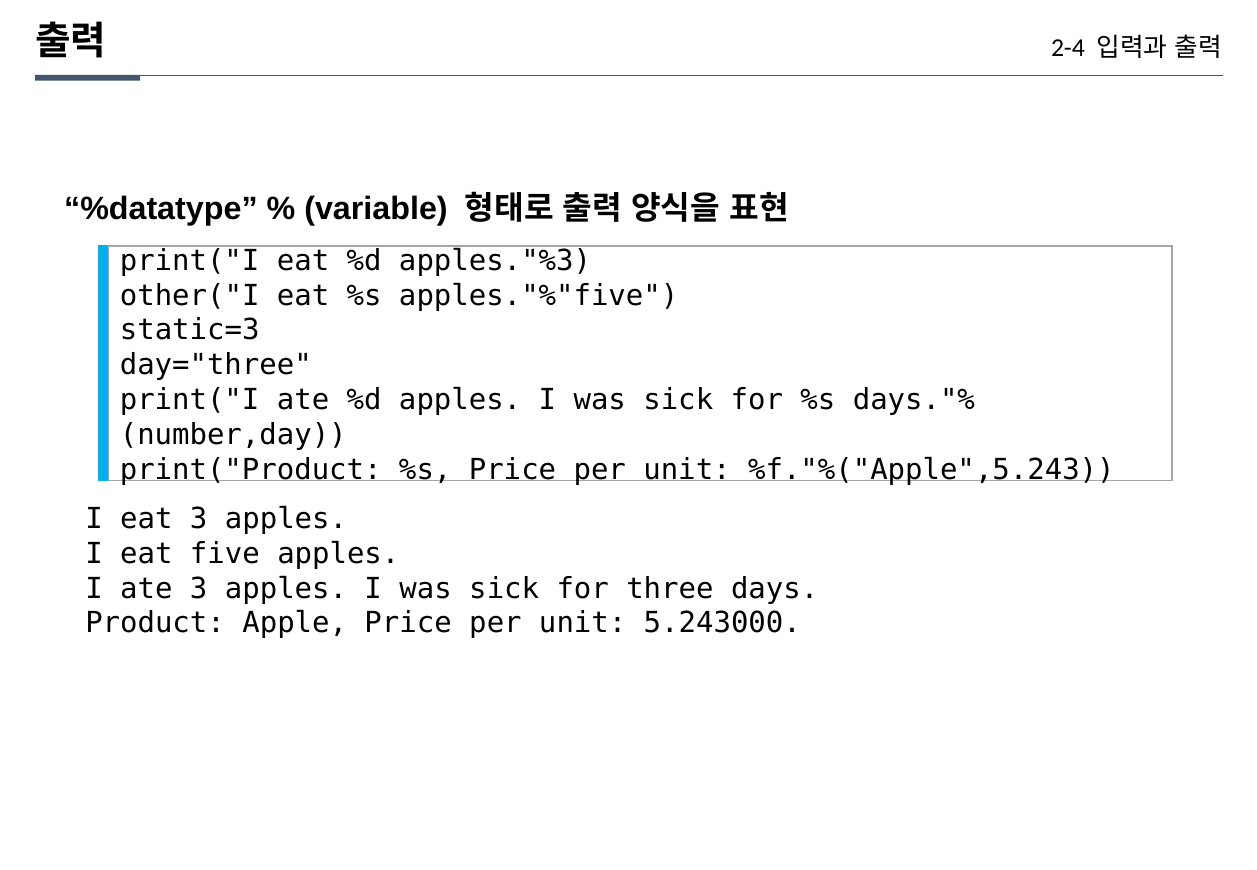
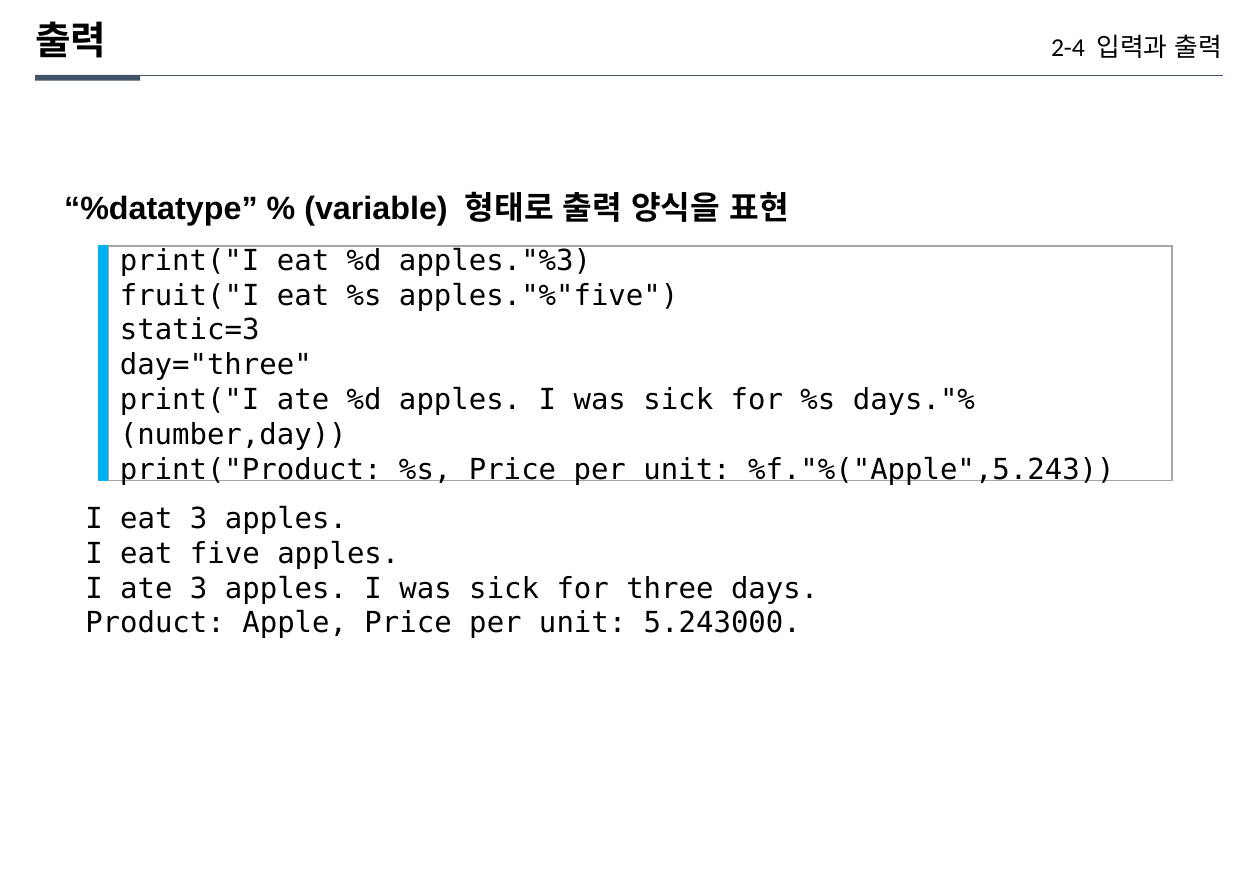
other("I: other("I -> fruit("I (190, 296)
